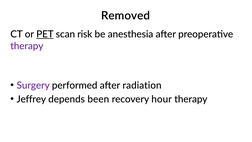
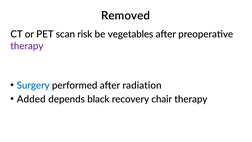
PET underline: present -> none (45, 34)
anesthesia: anesthesia -> vegetables (131, 34)
Surgery colour: purple -> blue (33, 85)
Jeffrey: Jeffrey -> Added (31, 99)
been: been -> black (98, 99)
hour: hour -> chair (162, 99)
